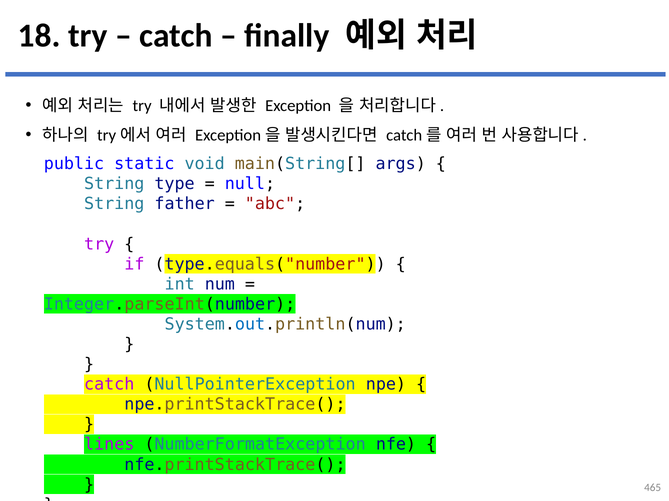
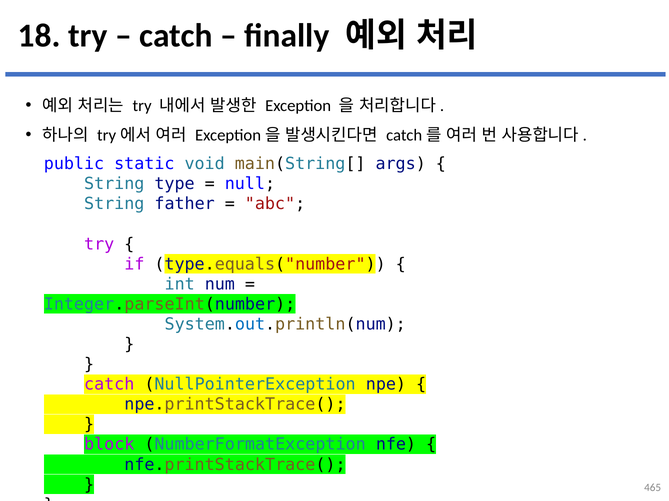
lines: lines -> block (109, 445)
